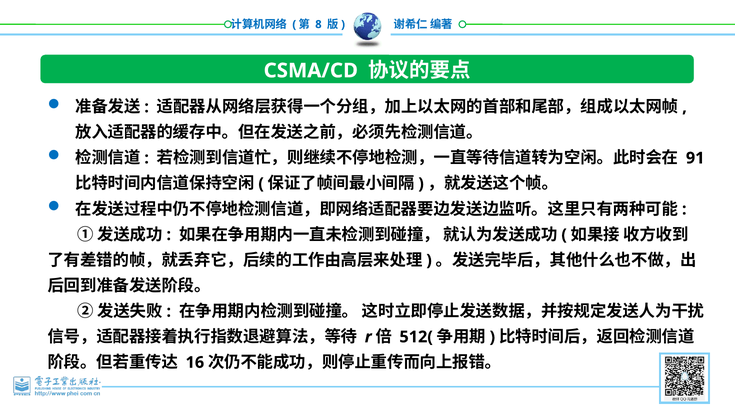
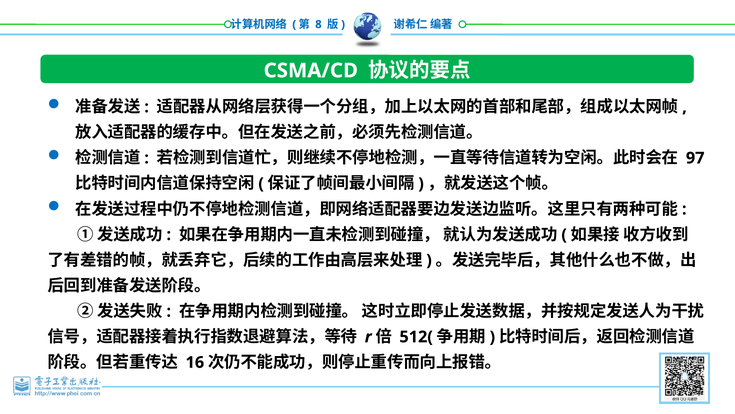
91: 91 -> 97 (695, 158)
